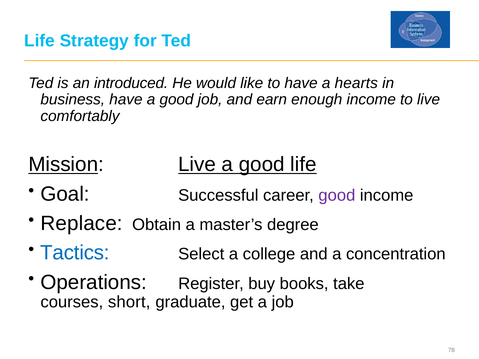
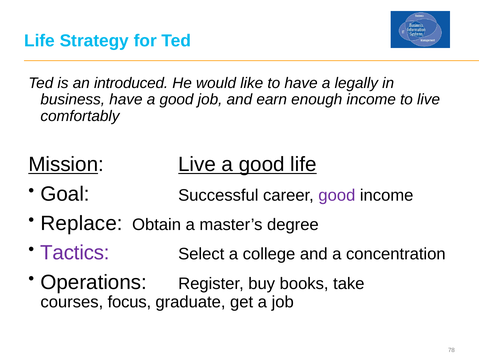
hearts: hearts -> legally (356, 83)
Tactics colour: blue -> purple (75, 253)
short: short -> focus (129, 302)
